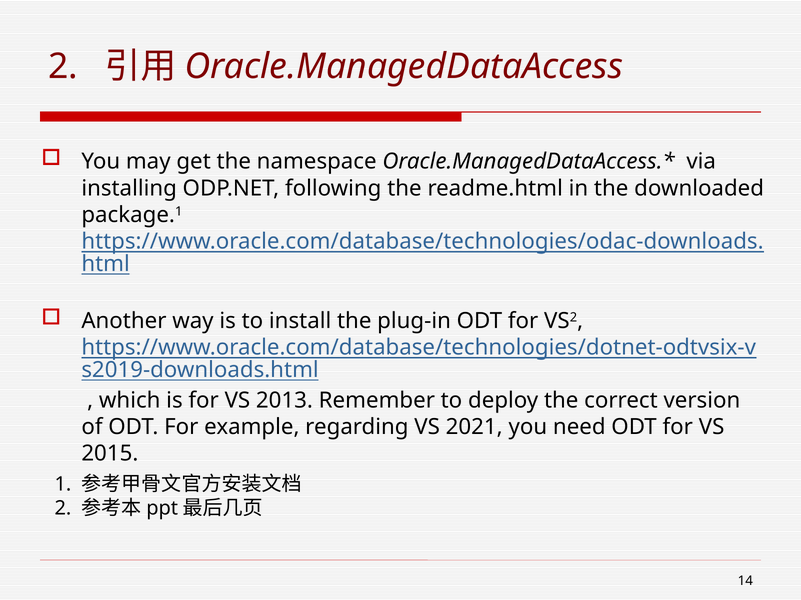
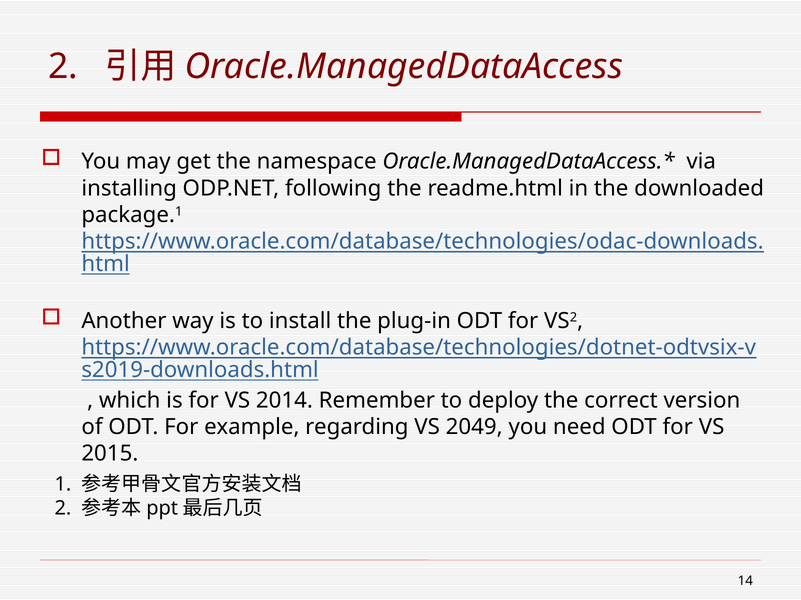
2013: 2013 -> 2014 (284, 401)
2021: 2021 -> 2049 (474, 427)
